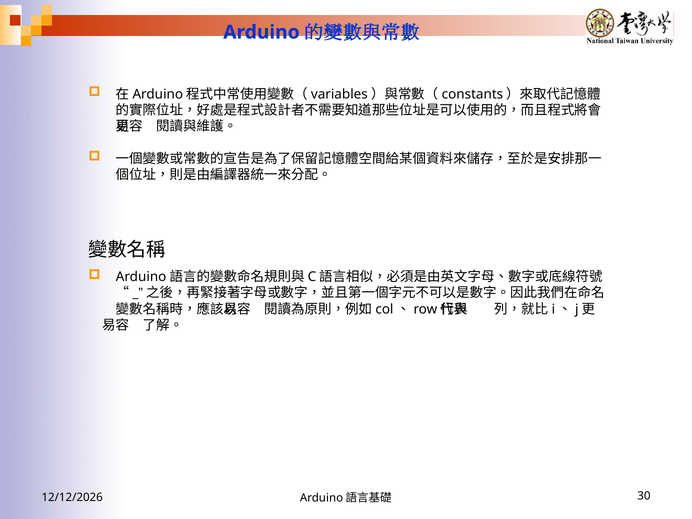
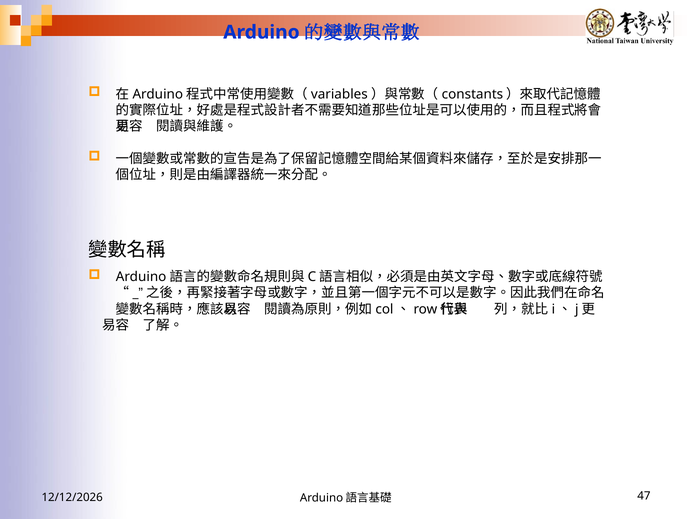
30: 30 -> 47 (644, 496)
